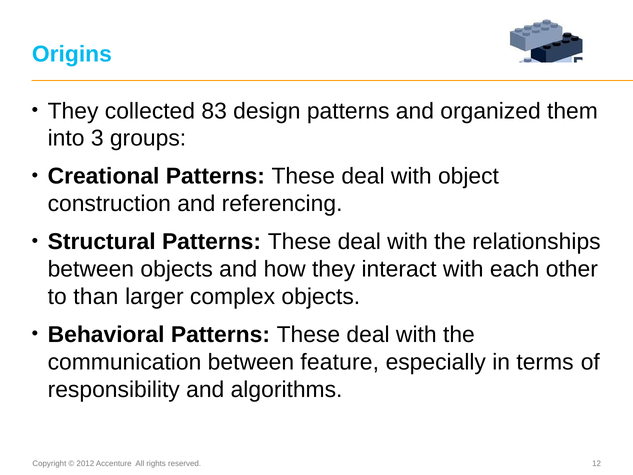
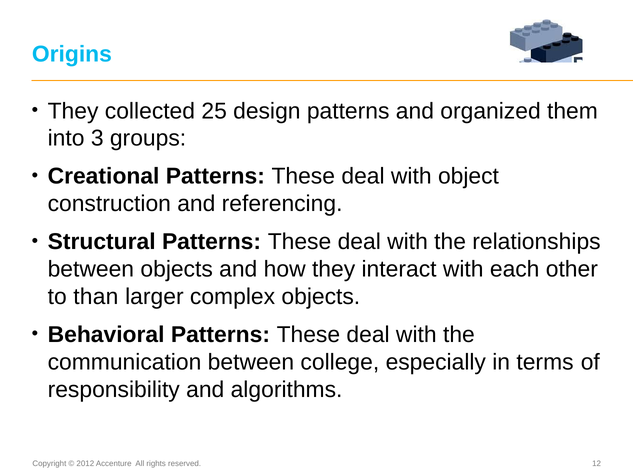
83: 83 -> 25 (214, 111)
feature: feature -> college (340, 362)
